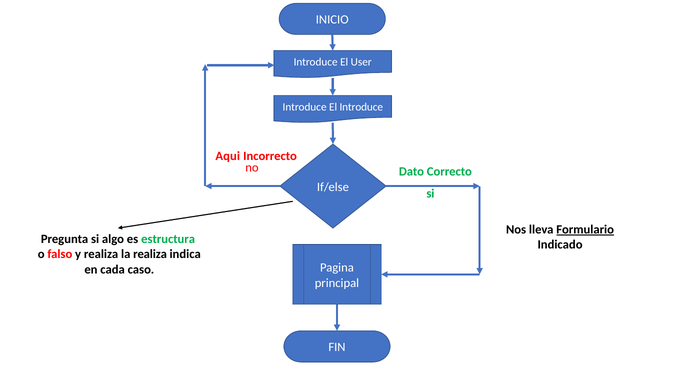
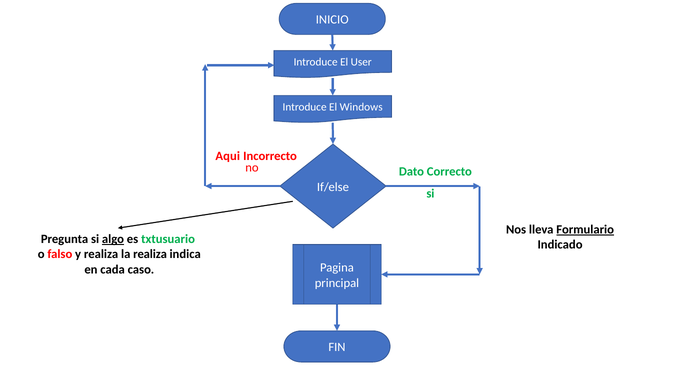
El Introduce: Introduce -> Windows (361, 107)
algo underline: none -> present (113, 239)
estructura: estructura -> txtusuario (168, 239)
